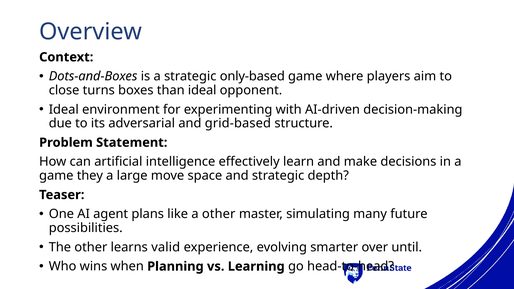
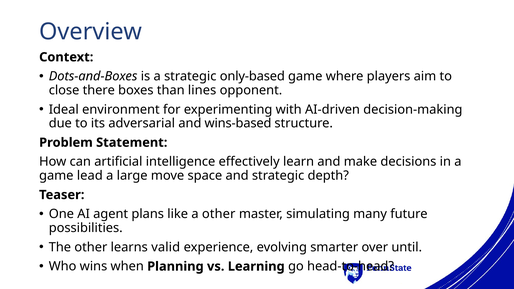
turns: turns -> there (99, 90)
than ideal: ideal -> lines (202, 90)
grid-based: grid-based -> wins-based (238, 123)
they: they -> lead (90, 176)
